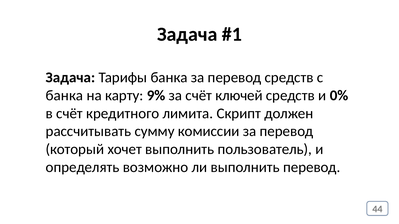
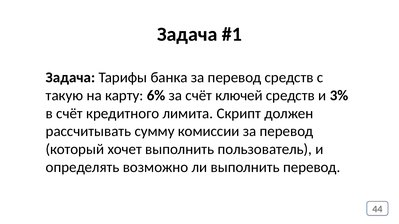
банка: банка -> такую (64, 96)
9%: 9% -> 6% (156, 96)
0%: 0% -> 3% (339, 96)
